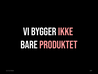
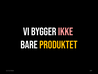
PRODUKTET colour: pink -> yellow (58, 44)
